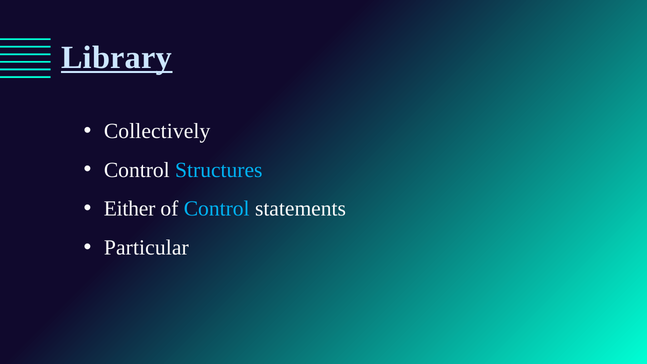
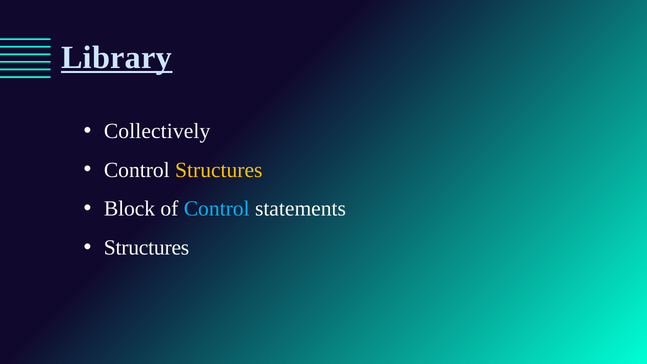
Structures colour: light blue -> yellow (219, 170)
Either: Either -> Block (129, 209)
Particular: Particular -> Structures (147, 248)
